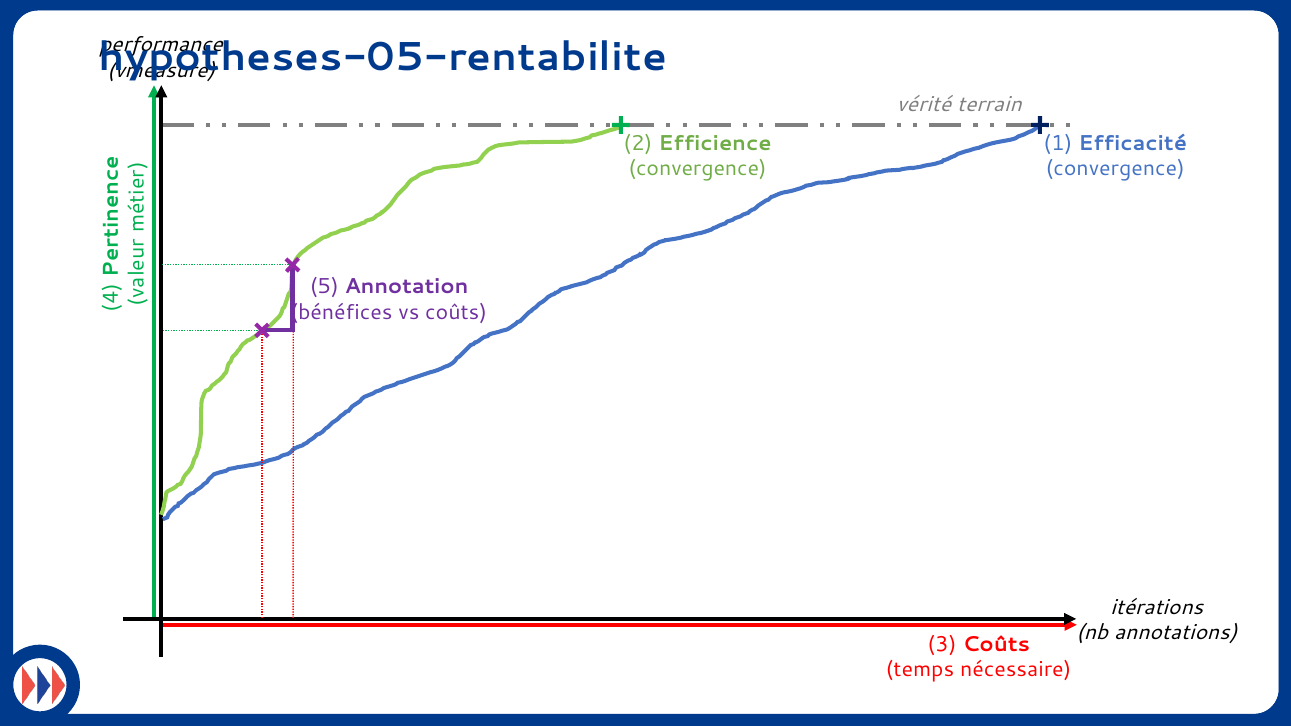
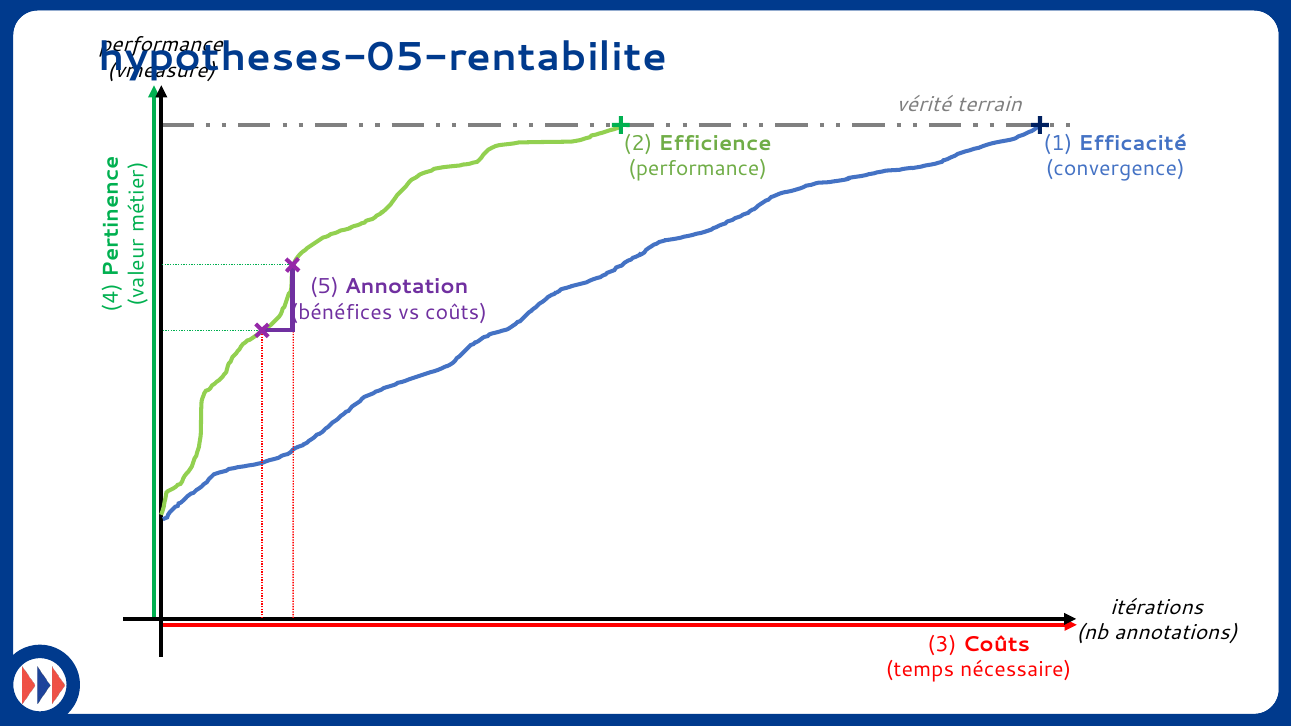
convergence: convergence -> performance (698, 169)
